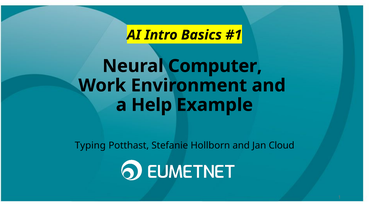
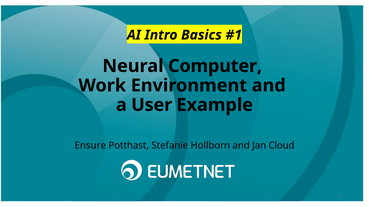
Help: Help -> User (152, 105)
Typing: Typing -> Ensure (90, 146)
